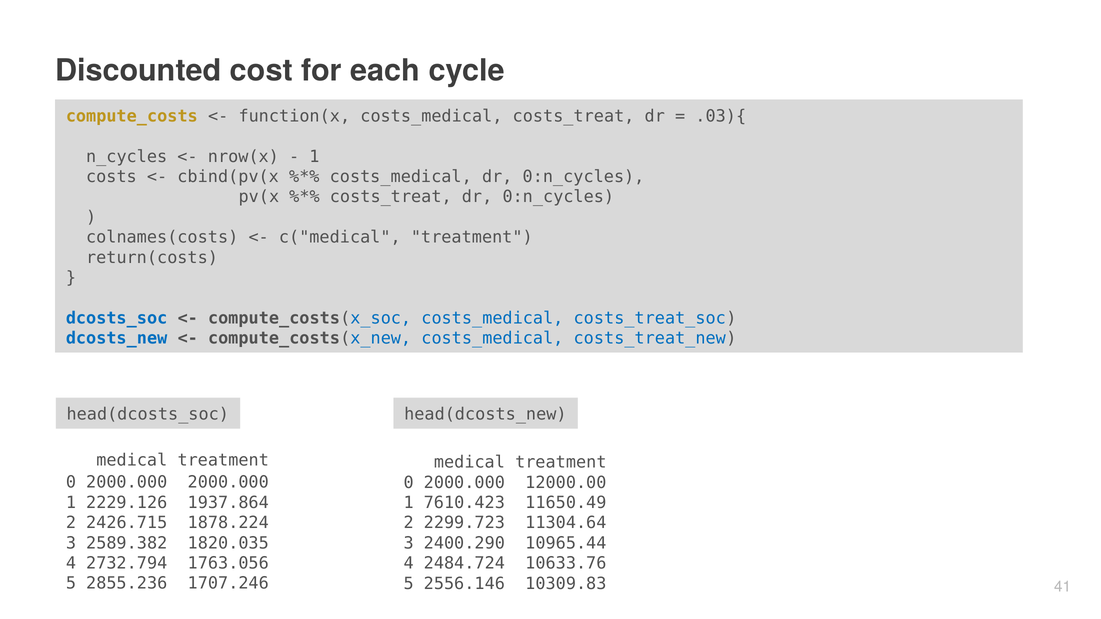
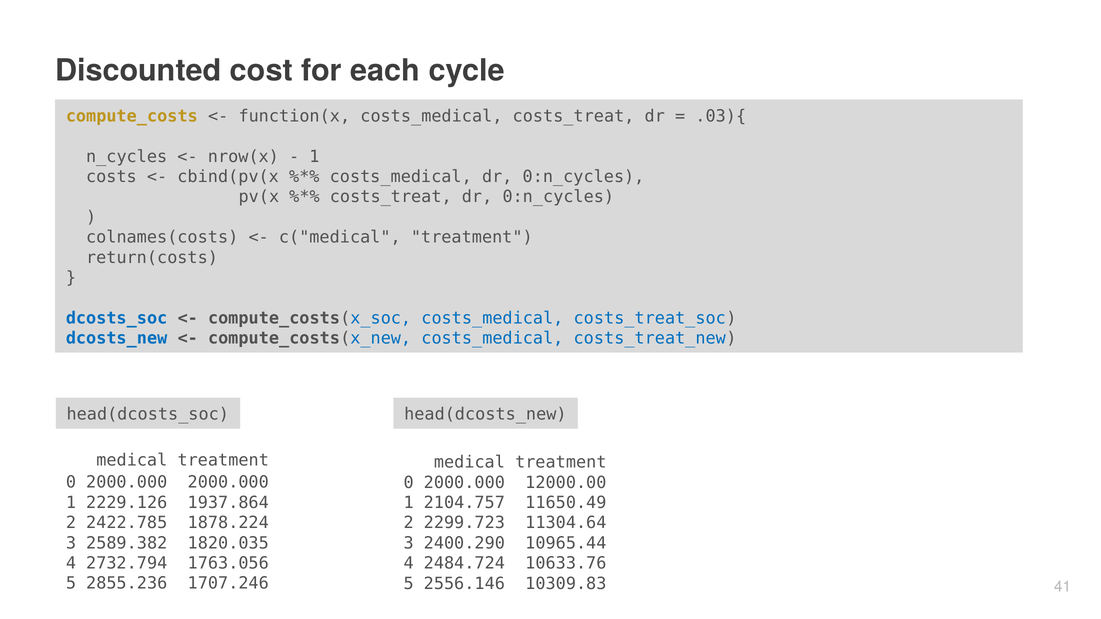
7610.423: 7610.423 -> 2104.757 (464, 503)
2426.715: 2426.715 -> 2422.785 (127, 523)
